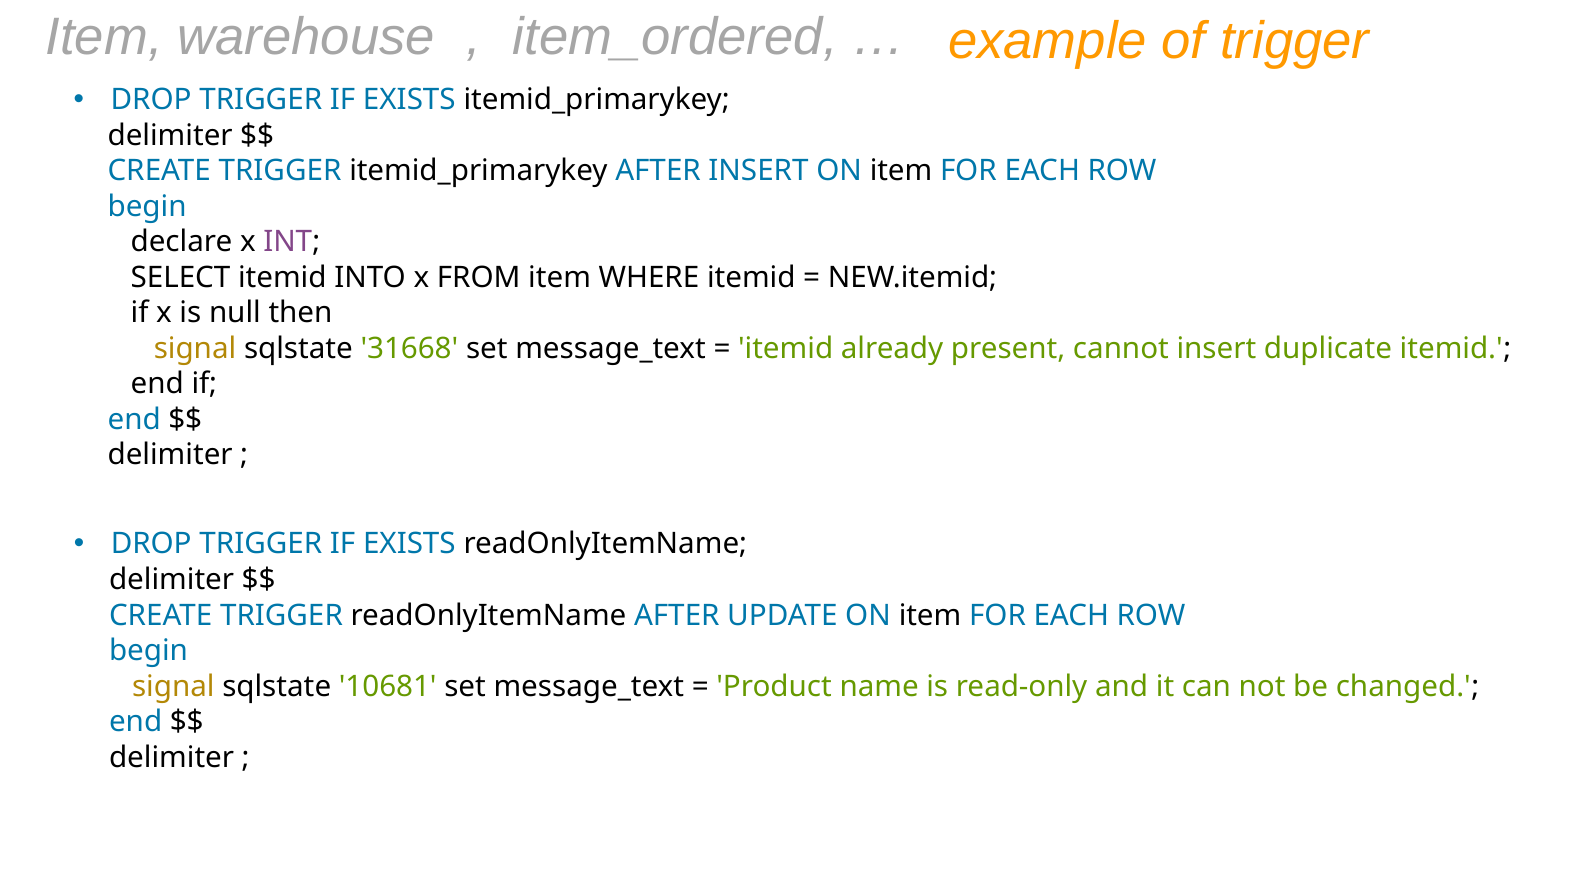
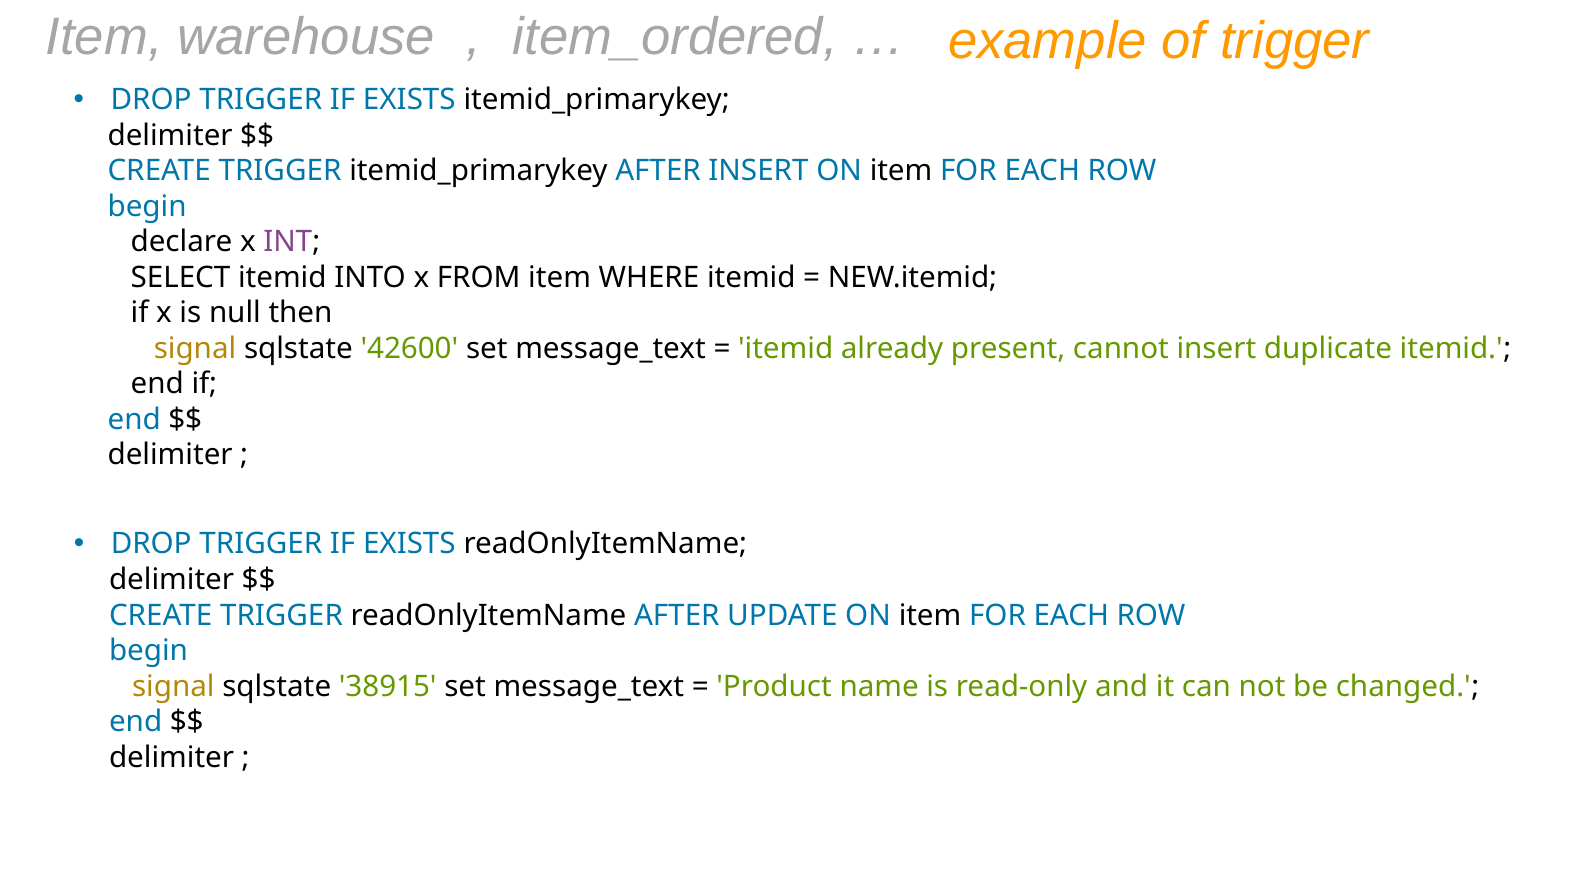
31668: 31668 -> 42600 (409, 349)
10681: 10681 -> 38915 (388, 686)
